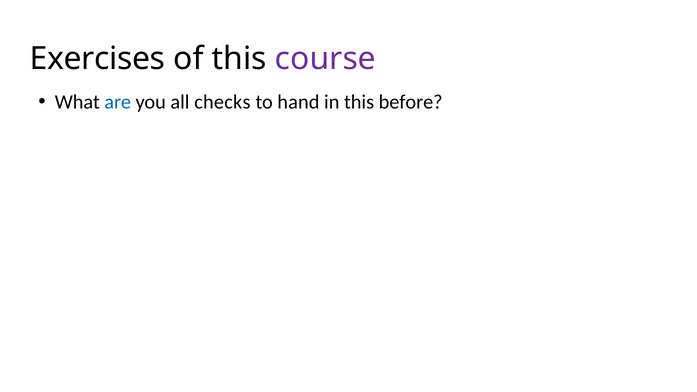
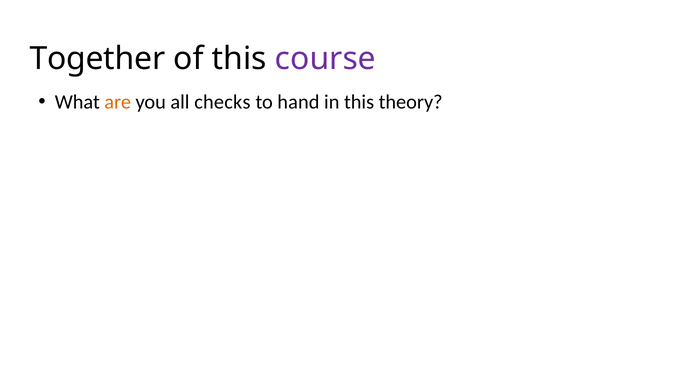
Exercises: Exercises -> Together (97, 59)
are colour: blue -> orange (118, 102)
before: before -> theory (411, 102)
